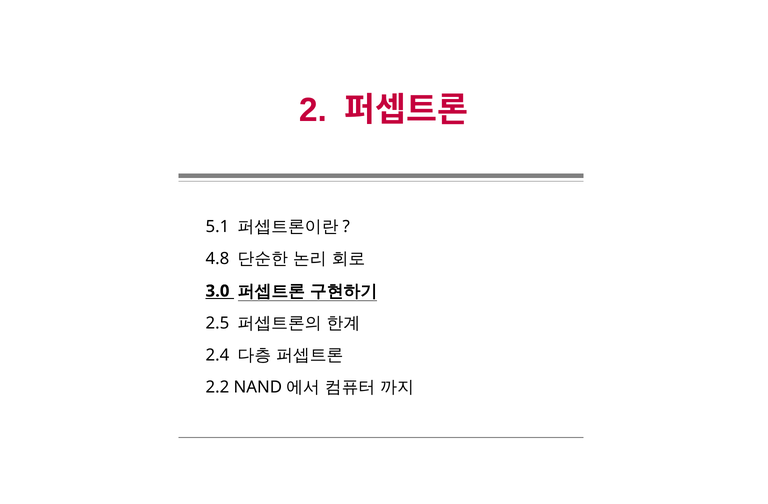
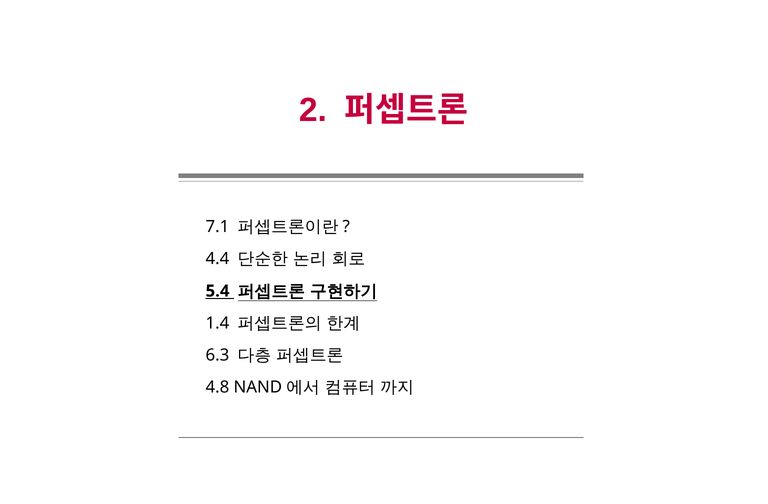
5.1: 5.1 -> 7.1 (217, 227)
4.8: 4.8 -> 4.4 (217, 259)
3.0: 3.0 -> 5.4 (218, 291)
2.5: 2.5 -> 1.4 (217, 323)
2.4: 2.4 -> 6.3 (217, 356)
2.2: 2.2 -> 4.8 (217, 388)
